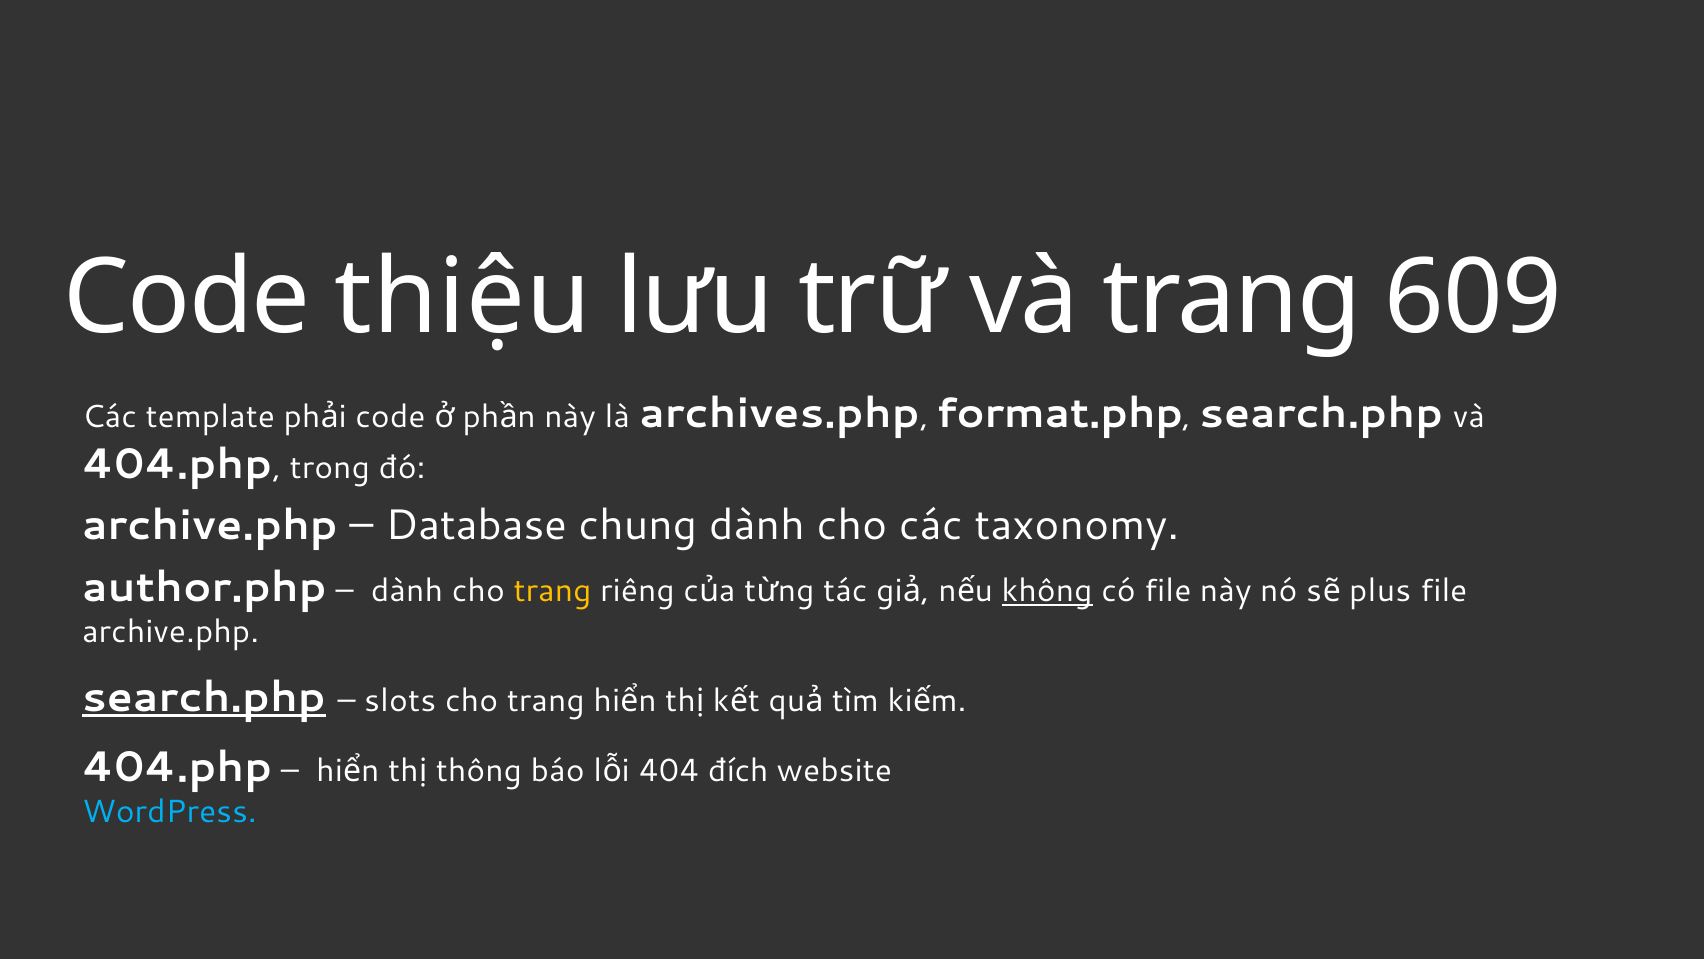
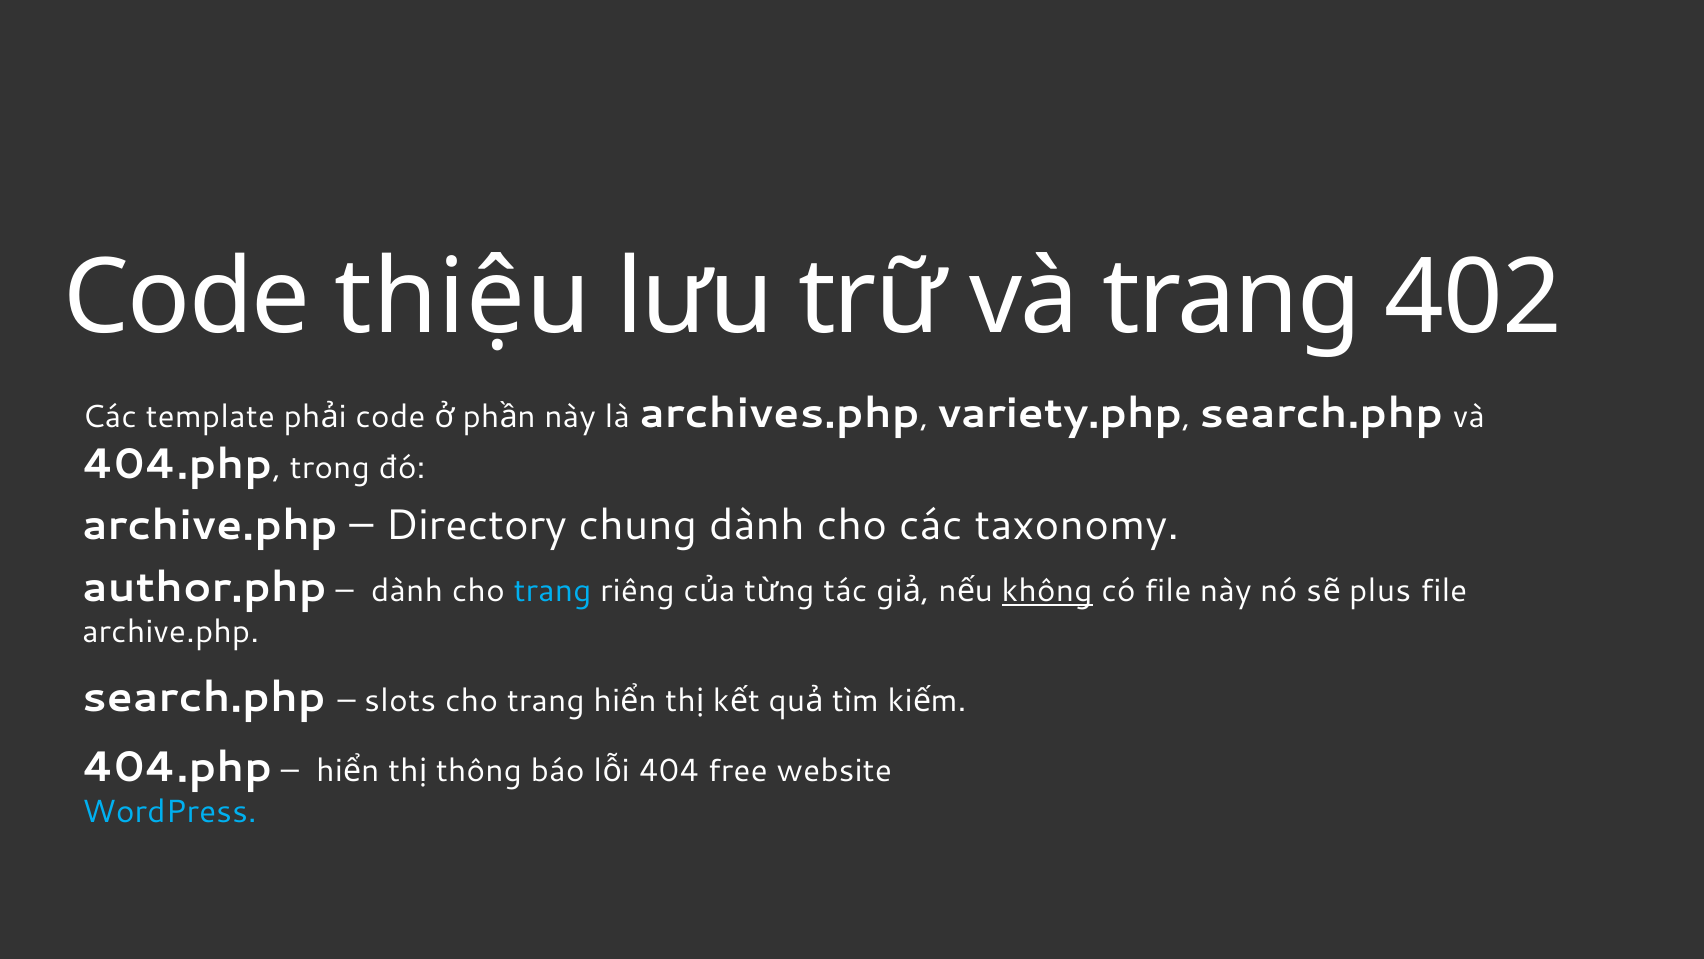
609: 609 -> 402 (1473, 298)
format.php: format.php -> variety.php (1060, 413)
Database: Database -> Directory (476, 526)
trang colour: yellow -> light blue (552, 591)
search.php underline: present -> none (204, 697)
đích: đích -> free (738, 771)
